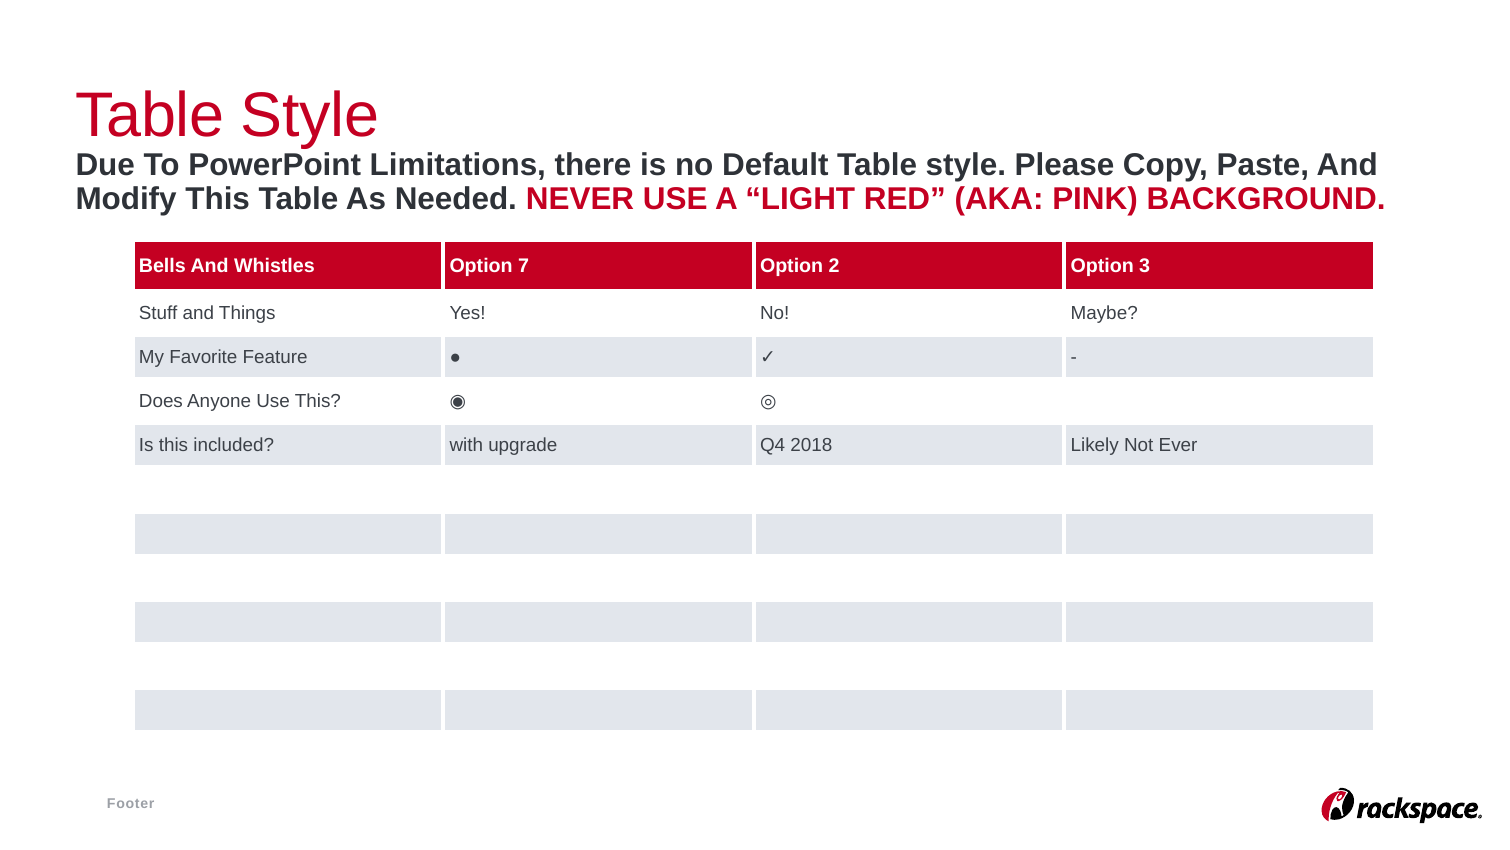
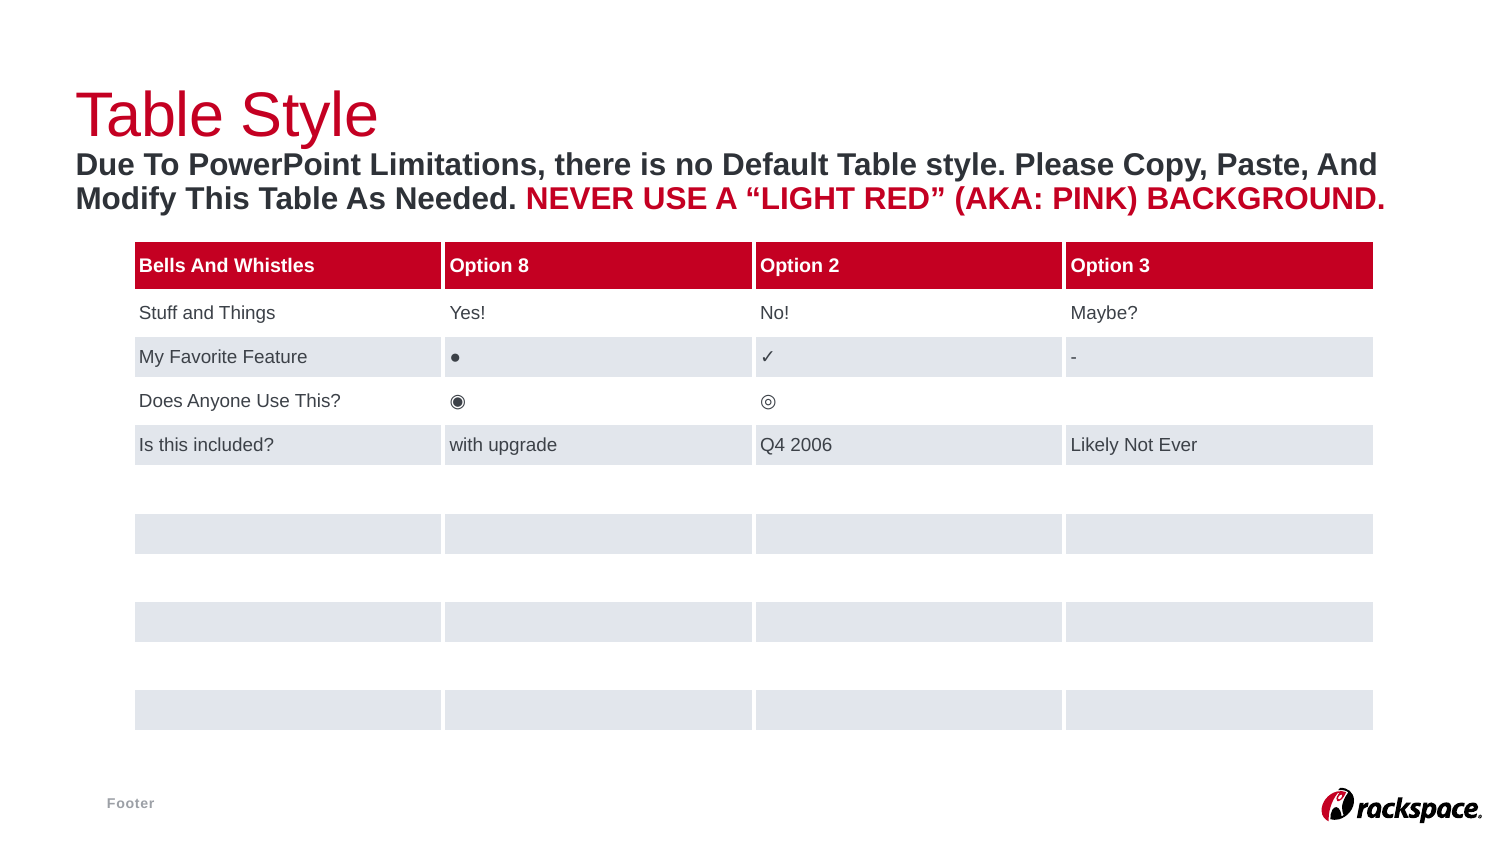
7: 7 -> 8 (524, 265)
2018: 2018 -> 2006 (811, 445)
